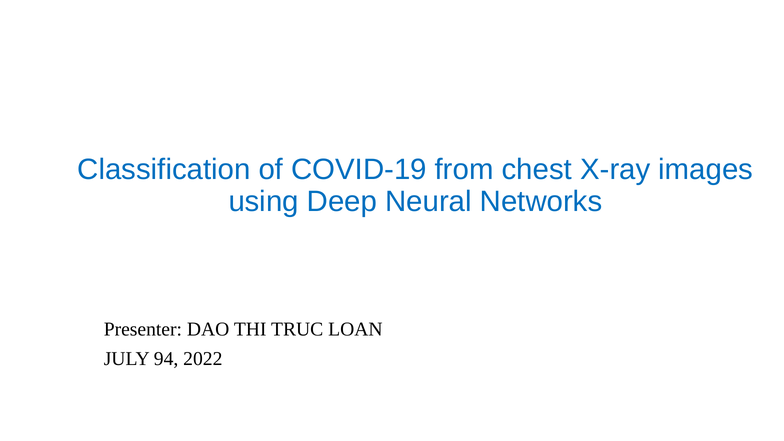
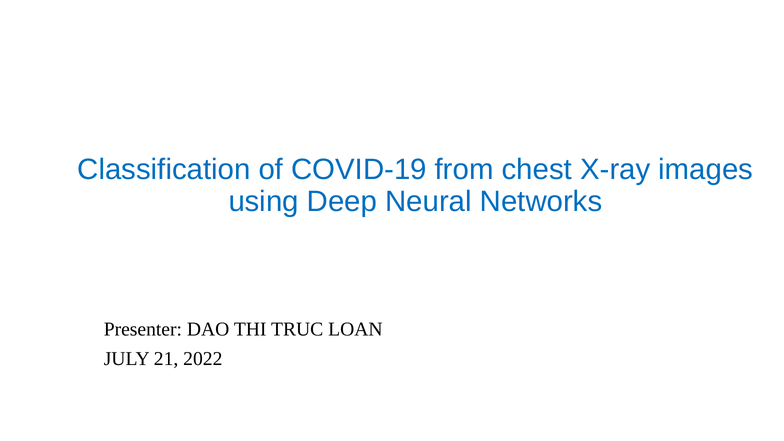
94: 94 -> 21 (166, 359)
